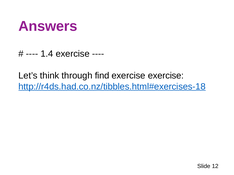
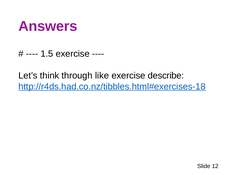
1.4: 1.4 -> 1.5 (47, 54)
find: find -> like (102, 76)
exercise exercise: exercise -> describe (166, 76)
